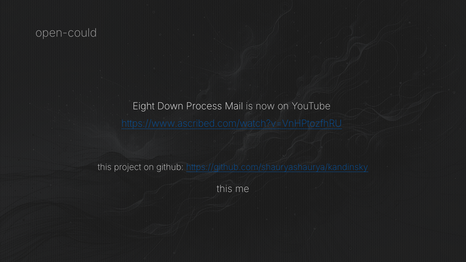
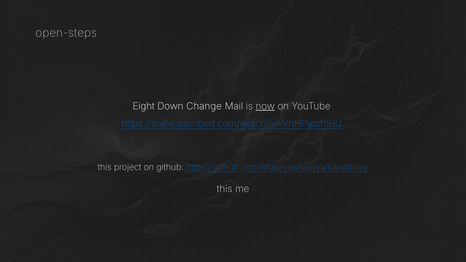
open-could: open-could -> open-steps (66, 33)
Process: Process -> Change (204, 106)
now underline: none -> present (265, 106)
